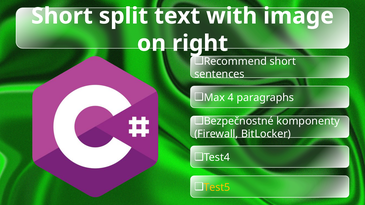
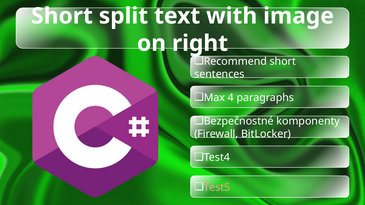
Test5 colour: yellow -> pink (217, 188)
